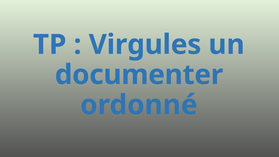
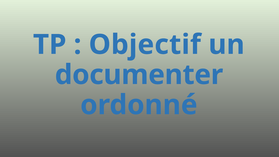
Virgules: Virgules -> Objectif (145, 45)
